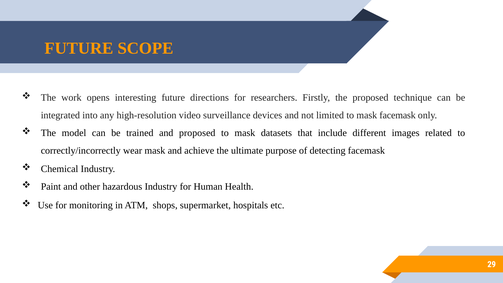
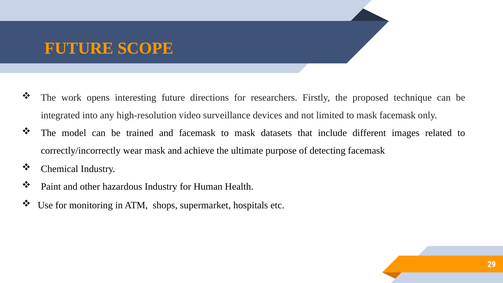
and proposed: proposed -> facemask (197, 133)
